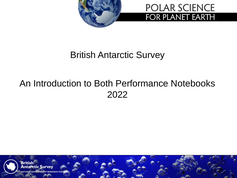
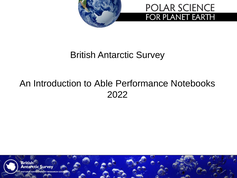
Both: Both -> Able (104, 83)
